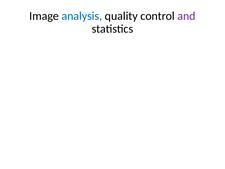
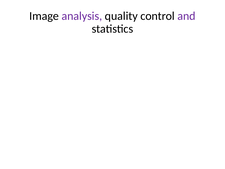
analysis colour: blue -> purple (82, 16)
